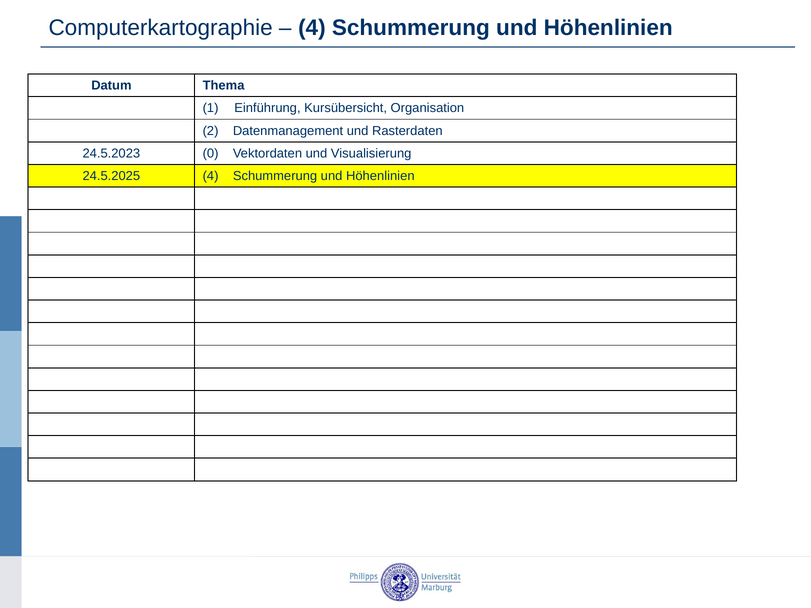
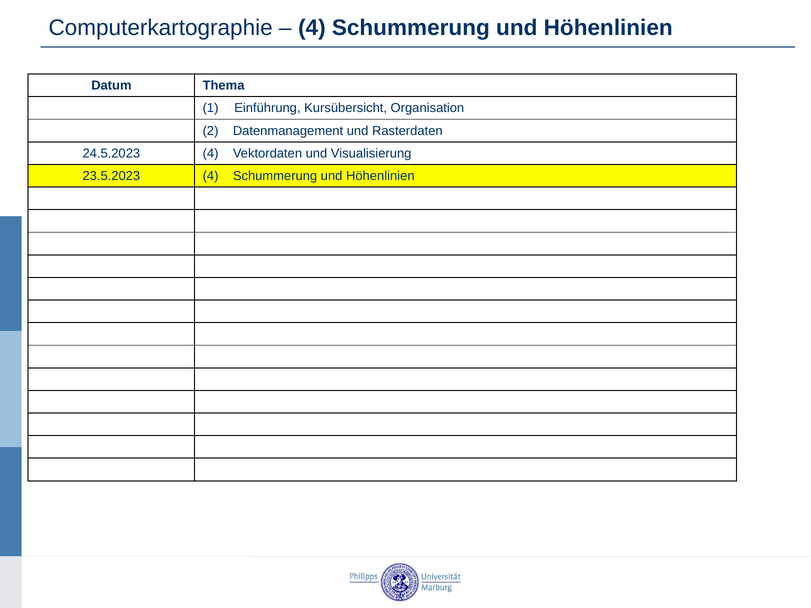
24.5.2023 0: 0 -> 4 (211, 153)
24.5.2025: 24.5.2025 -> 23.5.2023 (111, 176)
